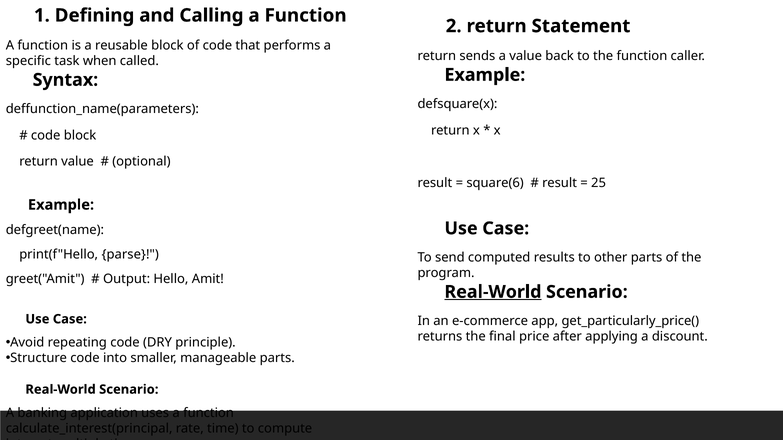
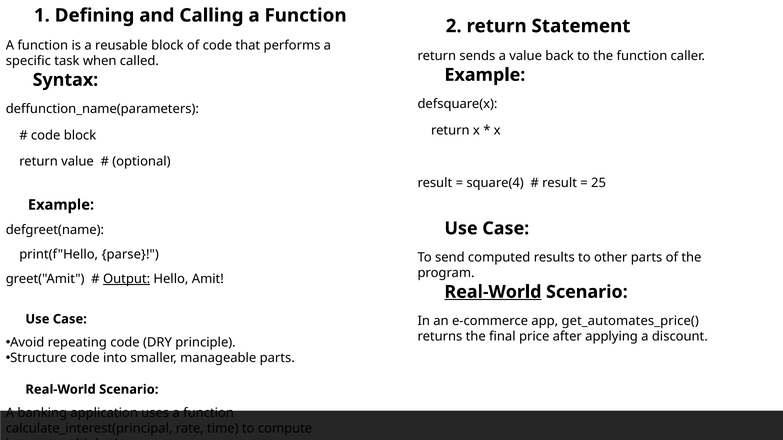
square(6: square(6 -> square(4 (495, 183)
Output underline: none -> present (127, 279)
get_particularly_price(: get_particularly_price( -> get_automates_price( (630, 321)
